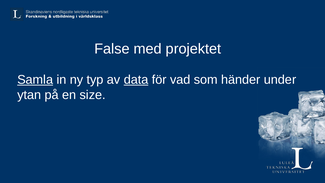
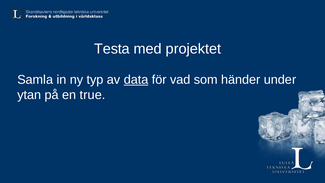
False: False -> Testa (112, 49)
Samla underline: present -> none (35, 80)
size: size -> true (93, 95)
